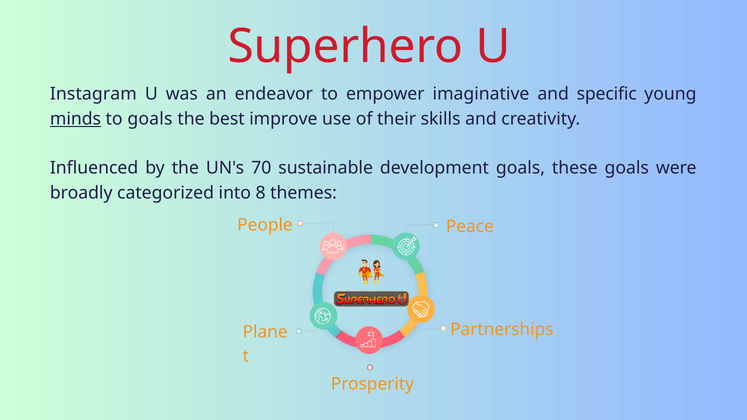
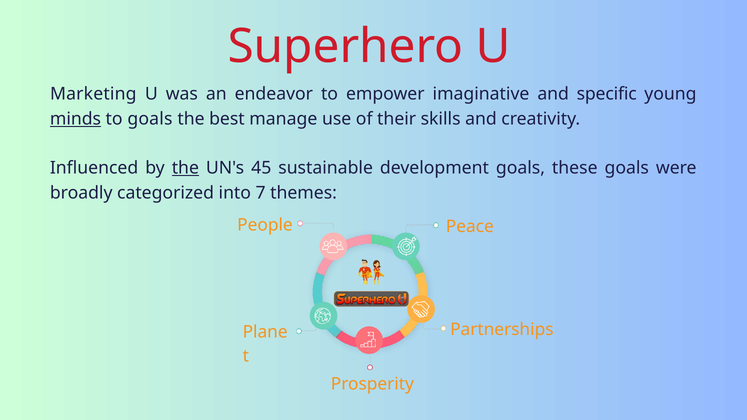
Instagram: Instagram -> Marketing (93, 94)
improve: improve -> manage (283, 119)
the underline: none -> present (185, 168)
70: 70 -> 45 (261, 168)
8: 8 -> 7 (261, 193)
